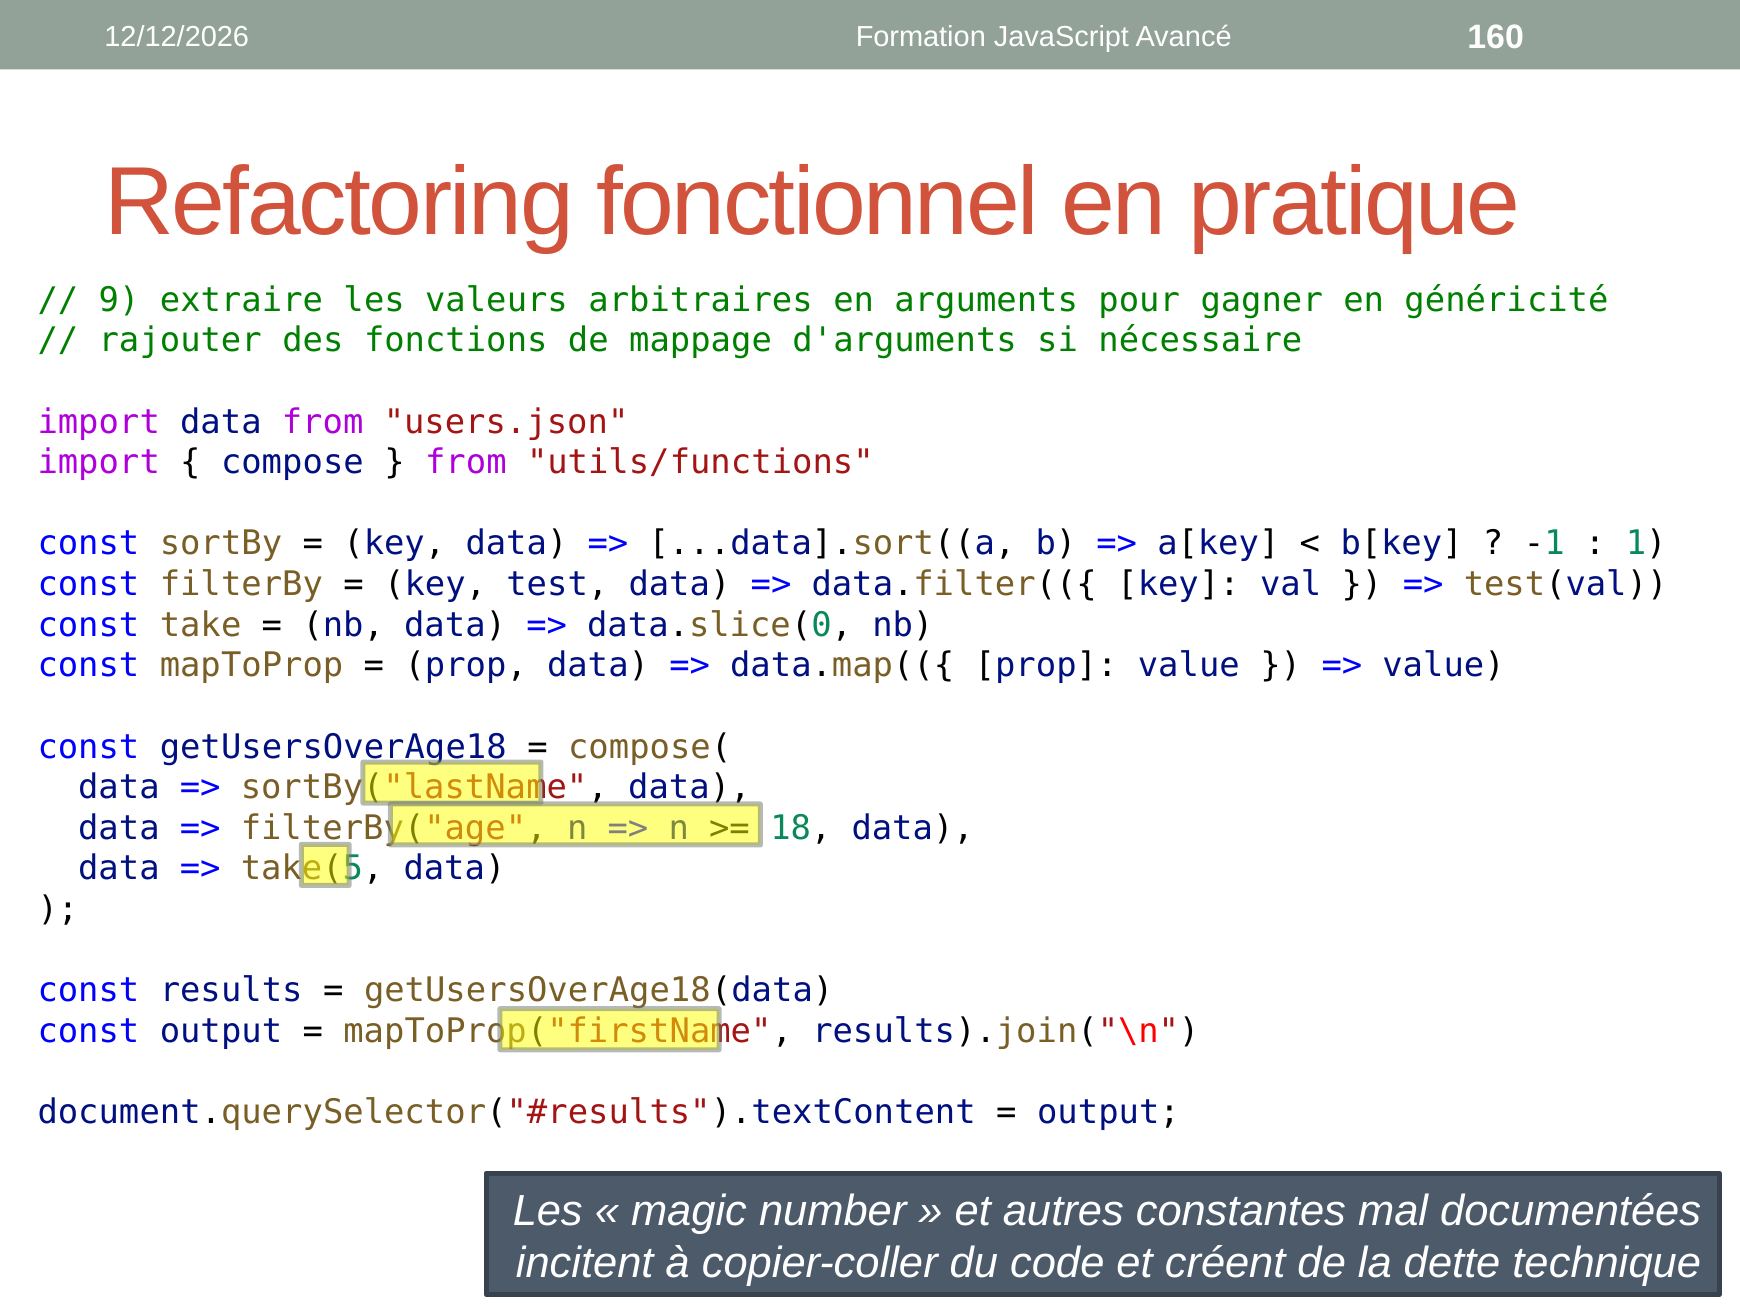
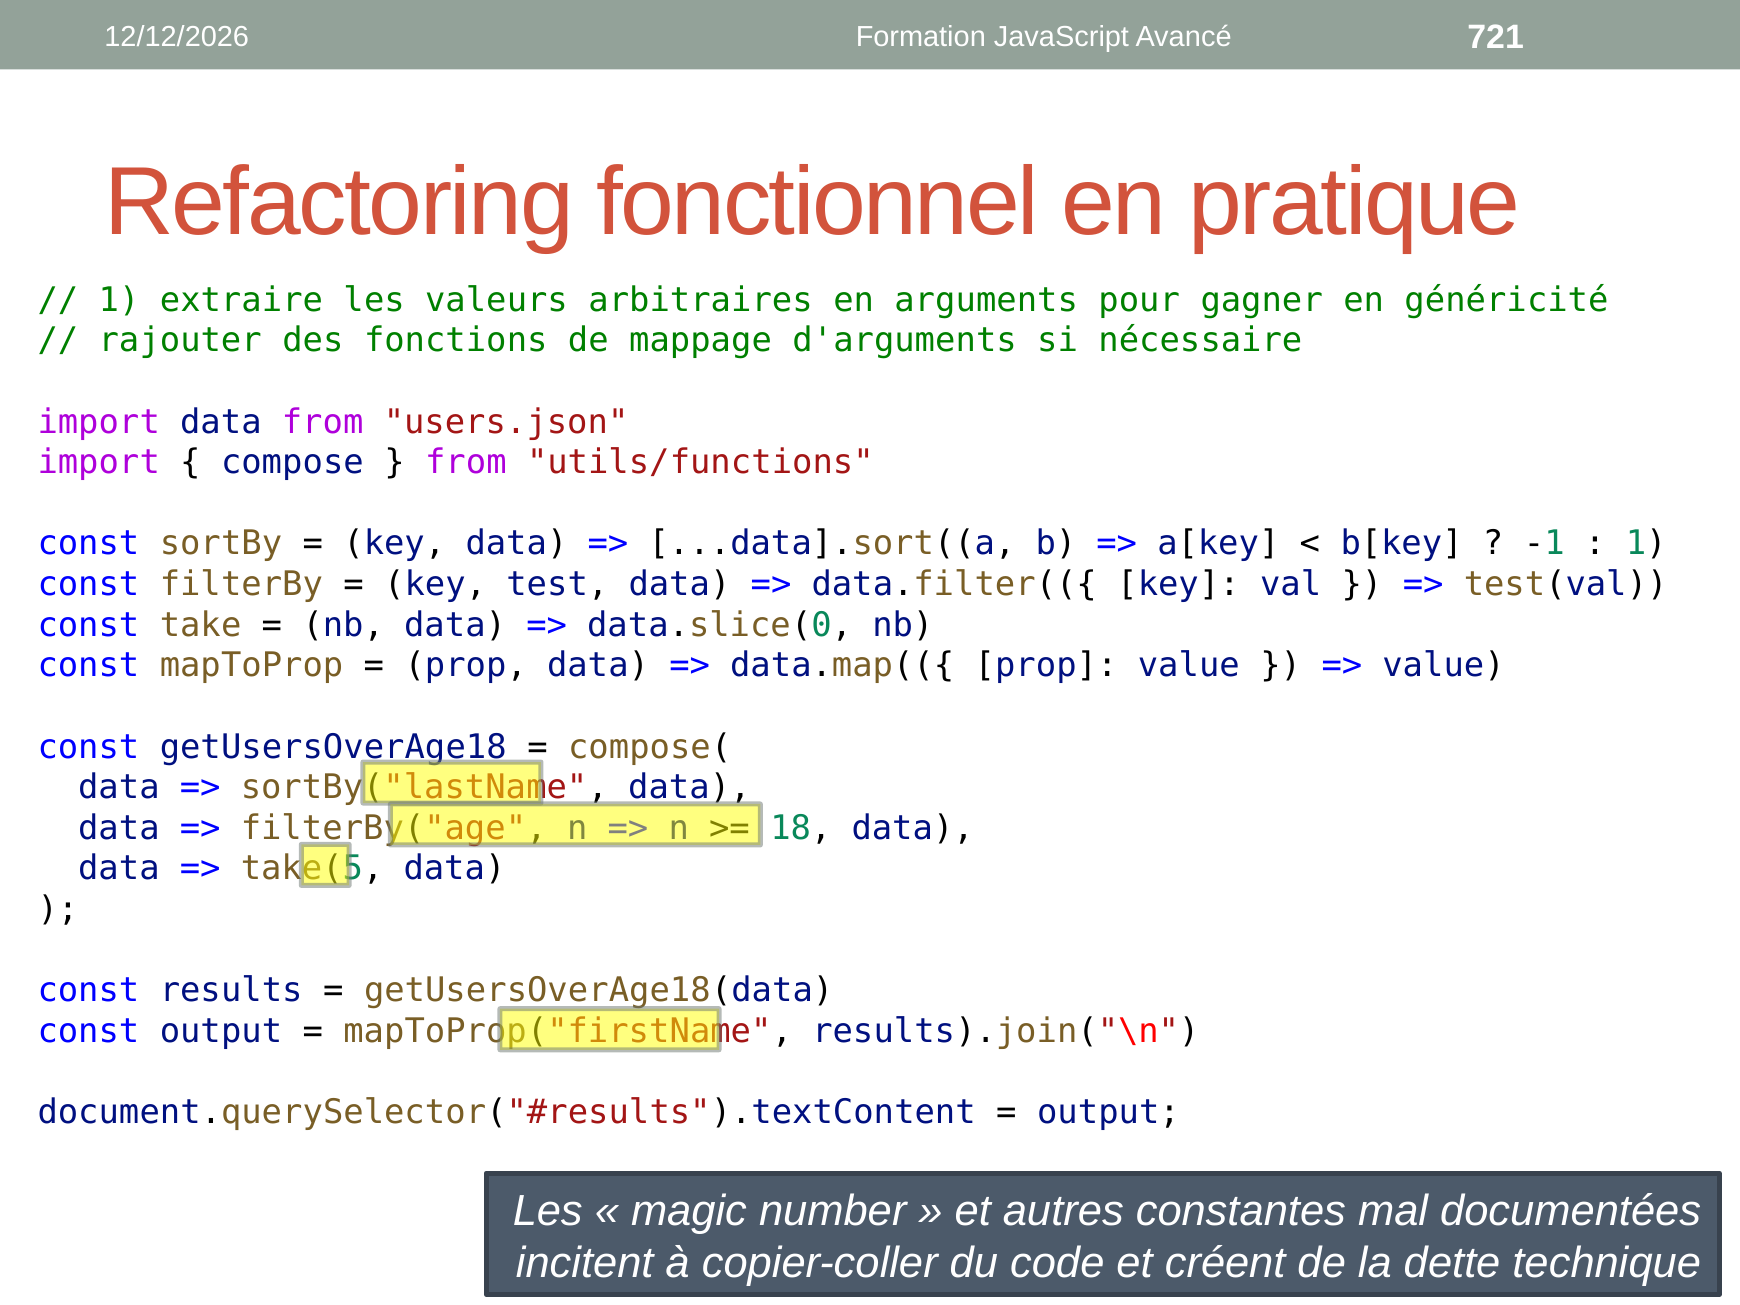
160: 160 -> 721 (1496, 37)
9: 9 -> 1 (119, 300)
